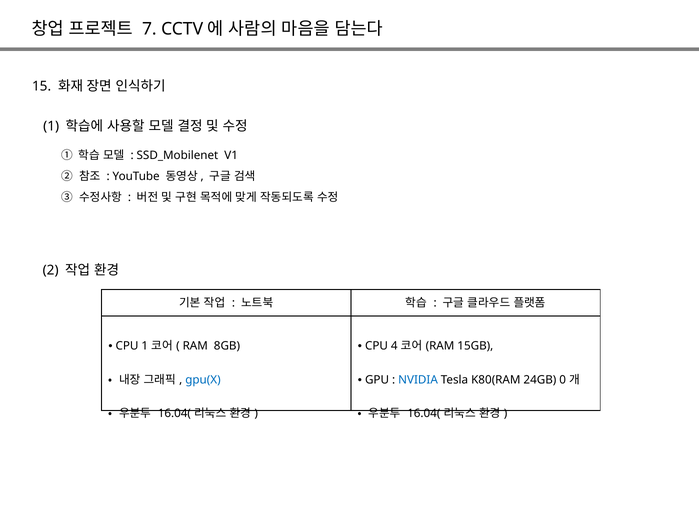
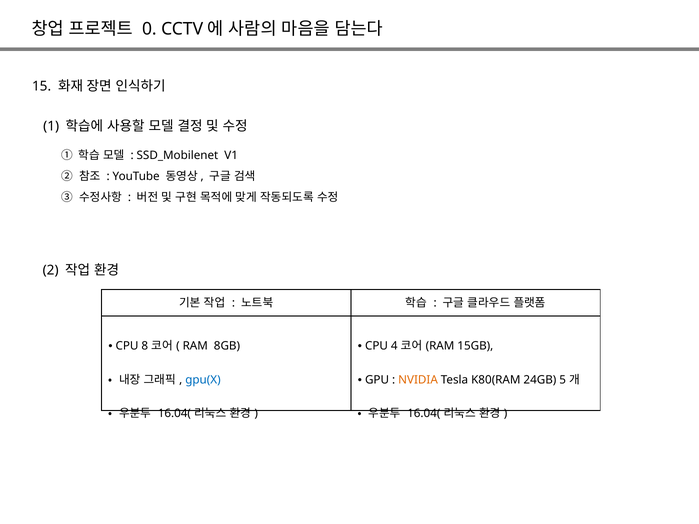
7: 7 -> 0 (149, 29)
CPU 1: 1 -> 8 (145, 346)
NVIDIA colour: blue -> orange (418, 380)
0: 0 -> 5 (563, 380)
